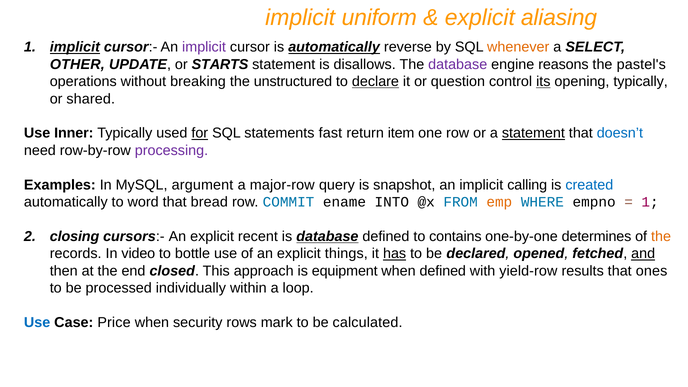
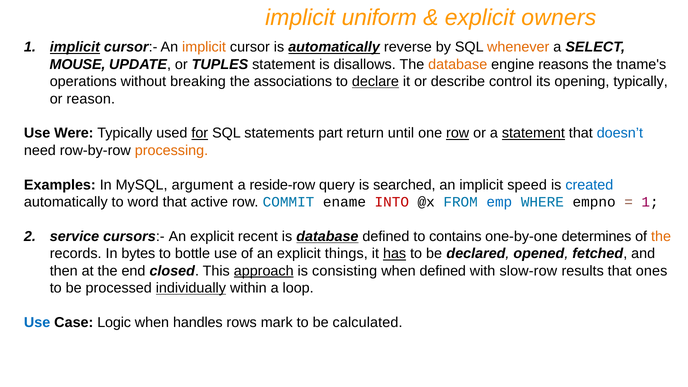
aliasing: aliasing -> owners (559, 18)
implicit colour: purple -> orange (204, 47)
OTHER: OTHER -> MOUSE (77, 64)
STARTS: STARTS -> TUPLES (220, 64)
database colour: purple -> orange (458, 64)
pastel's: pastel's -> tname's (641, 64)
unstructured: unstructured -> associations (293, 82)
question: question -> describe (458, 82)
its underline: present -> none (543, 82)
shared: shared -> reason (91, 99)
Inner: Inner -> Were (74, 133)
fast: fast -> part (331, 133)
item: item -> until (401, 133)
row underline: none -> present (458, 133)
processing colour: purple -> orange (171, 150)
major-row: major-row -> reside-row (282, 185)
snapshot: snapshot -> searched (404, 185)
calling: calling -> speed (527, 185)
bread: bread -> active (209, 202)
INTO colour: black -> red (392, 202)
emp colour: orange -> blue (499, 202)
closing: closing -> service (74, 236)
video: video -> bytes (138, 254)
and underline: present -> none (643, 254)
approach underline: none -> present (264, 271)
equipment: equipment -> consisting (345, 271)
yield-row: yield-row -> slow-row (528, 271)
individually underline: none -> present (191, 288)
Price: Price -> Logic (114, 322)
security: security -> handles (198, 322)
